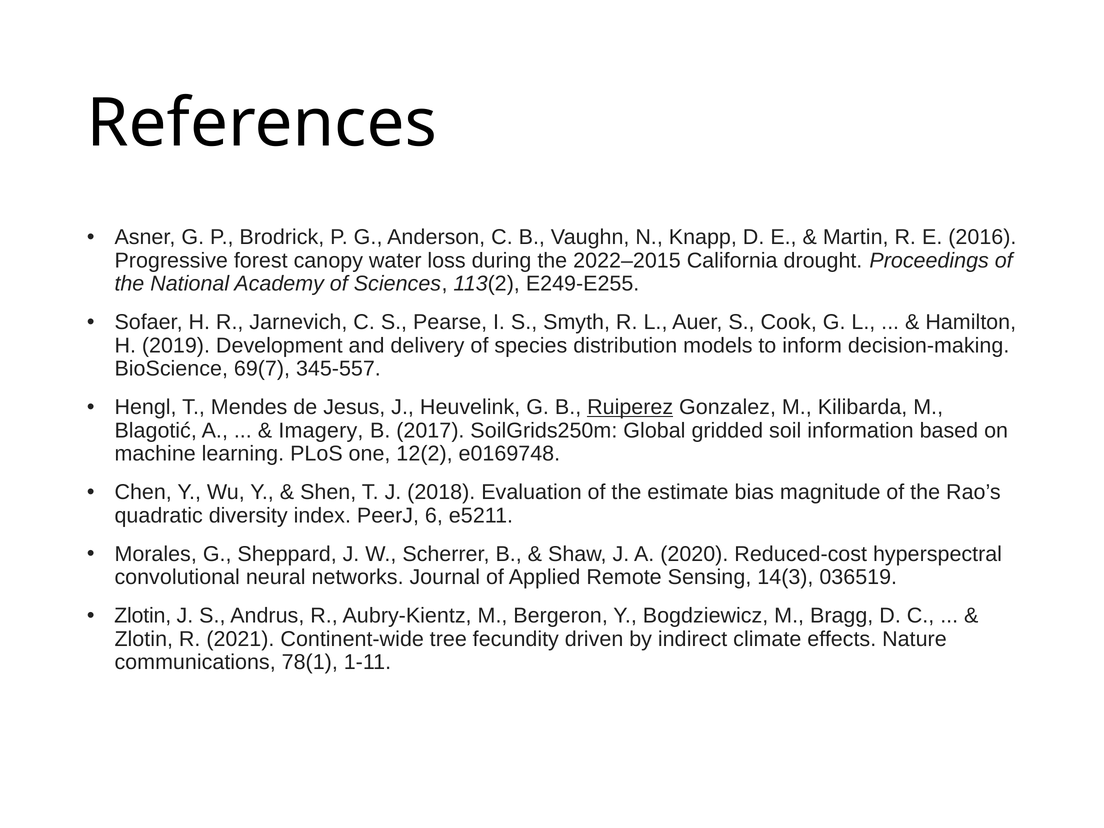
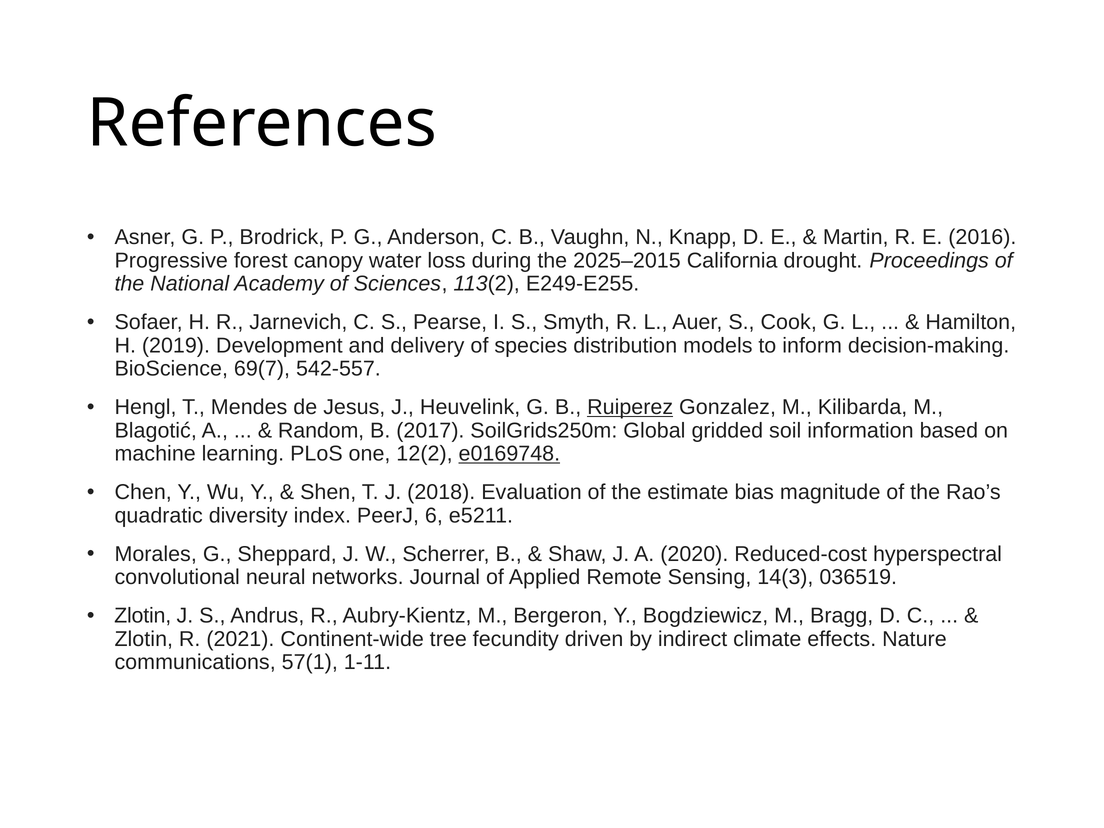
2022–2015: 2022–2015 -> 2025–2015 (627, 261)
345-557: 345-557 -> 542-557 (338, 369)
Imagery: Imagery -> Random (321, 431)
e0169748 underline: none -> present (509, 454)
78(1: 78(1 -> 57(1 (310, 662)
